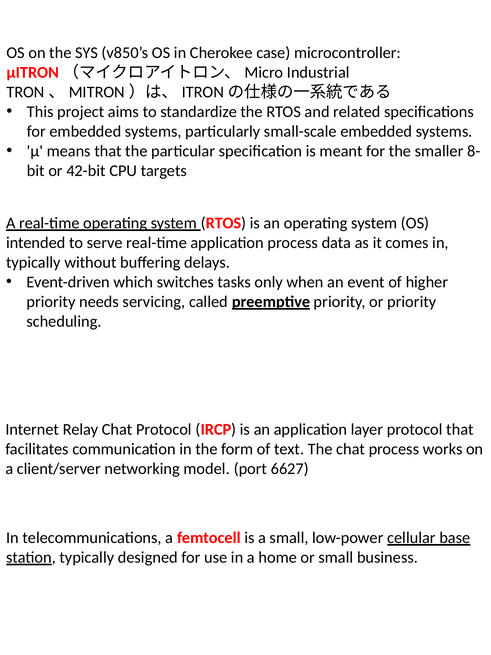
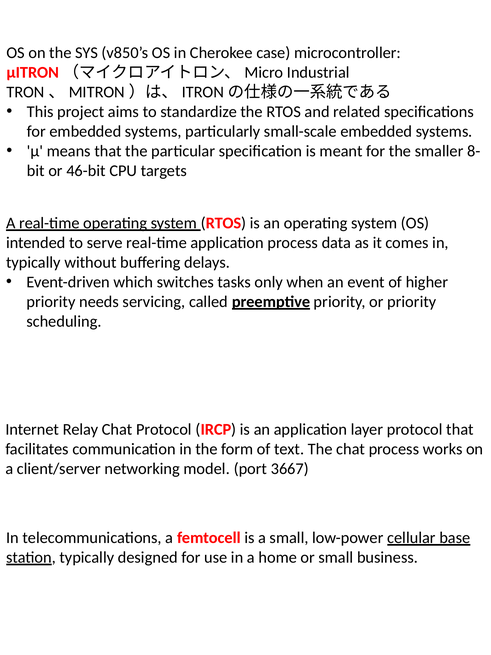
42-bit: 42-bit -> 46-bit (86, 171)
6627: 6627 -> 3667 (290, 468)
